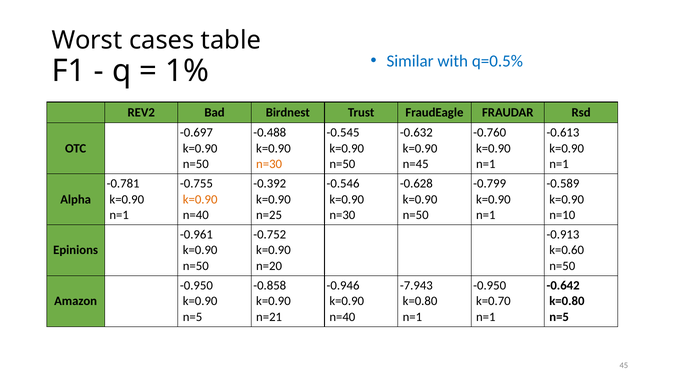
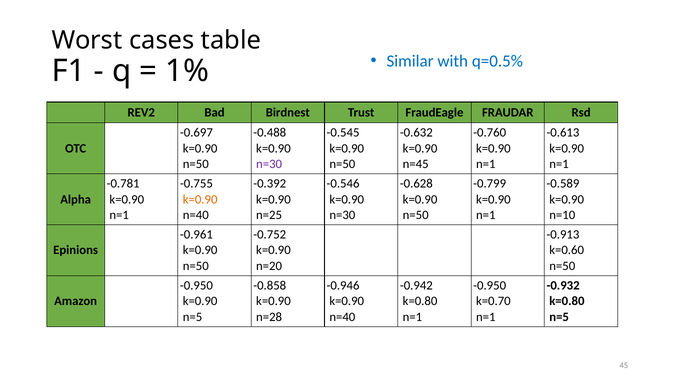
n=30 colour: orange -> purple (269, 164)
-7.943: -7.943 -> -0.942 (416, 285)
-0.642: -0.642 -> -0.932 (563, 285)
n=21: n=21 -> n=28 (269, 316)
